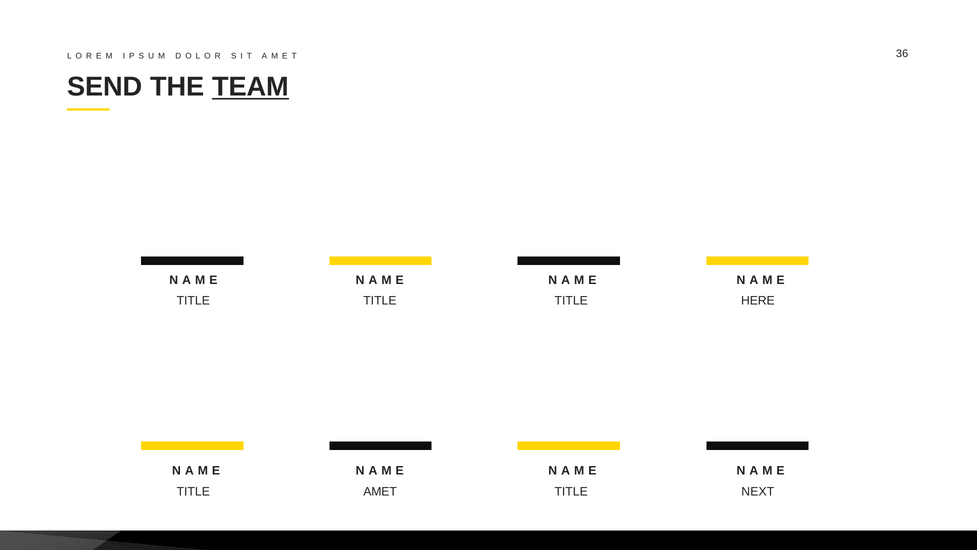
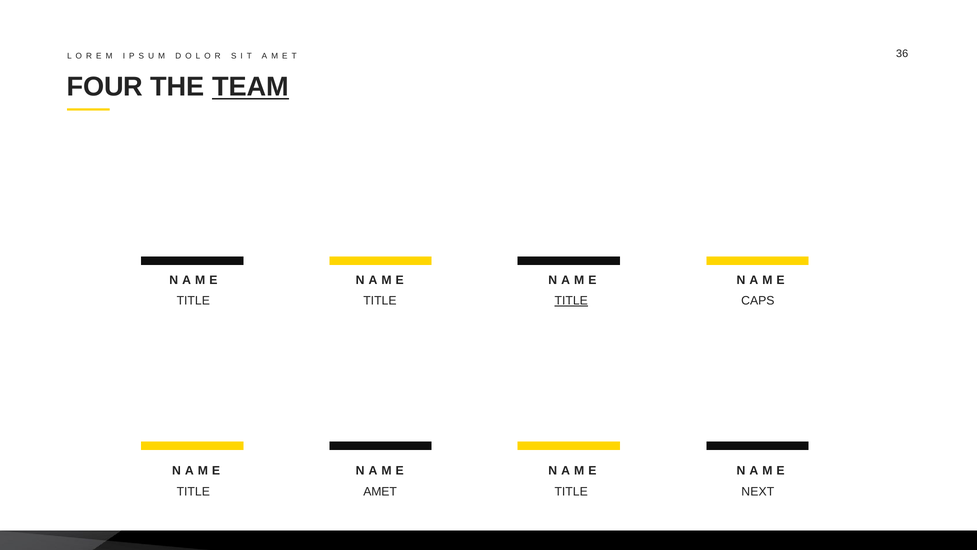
SEND: SEND -> FOUR (105, 87)
TITLE underline: none -> present (571, 300)
HERE: HERE -> CAPS (758, 300)
